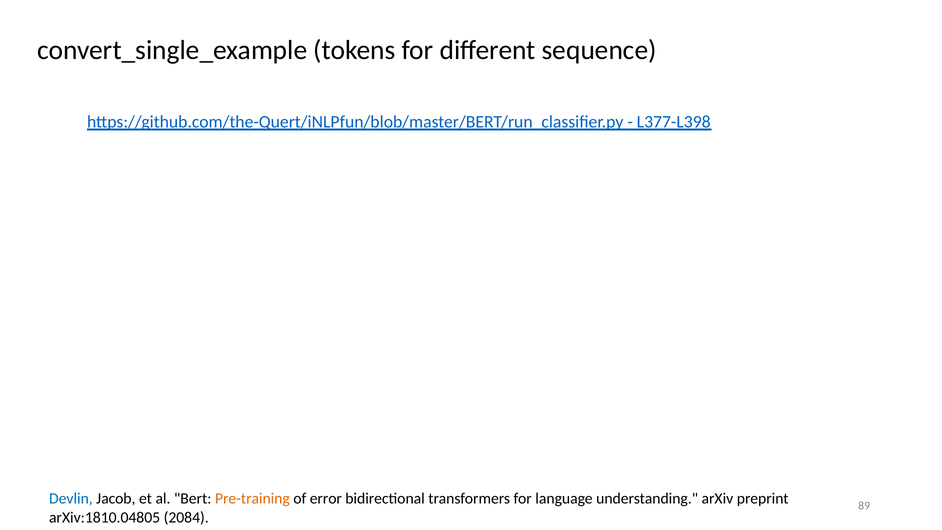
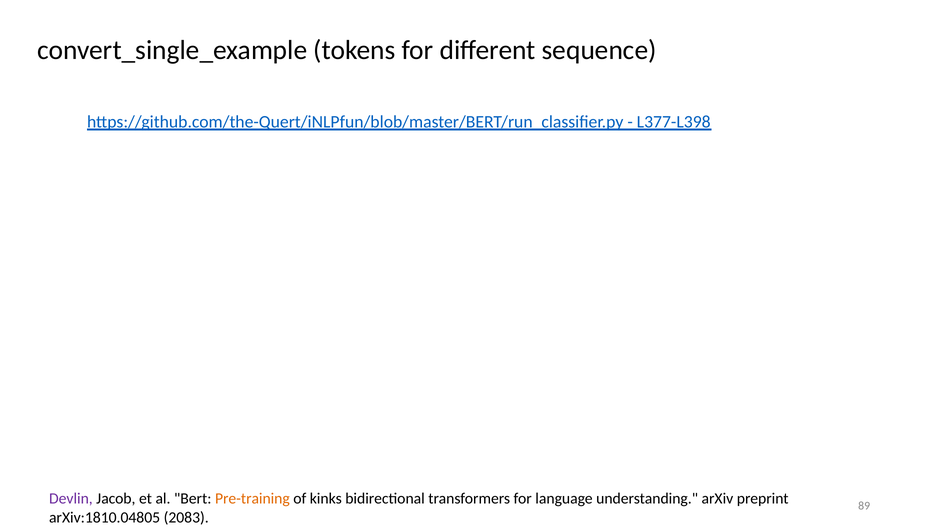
Devlin colour: blue -> purple (71, 499)
error: error -> kinks (326, 499)
2084: 2084 -> 2083 (186, 517)
